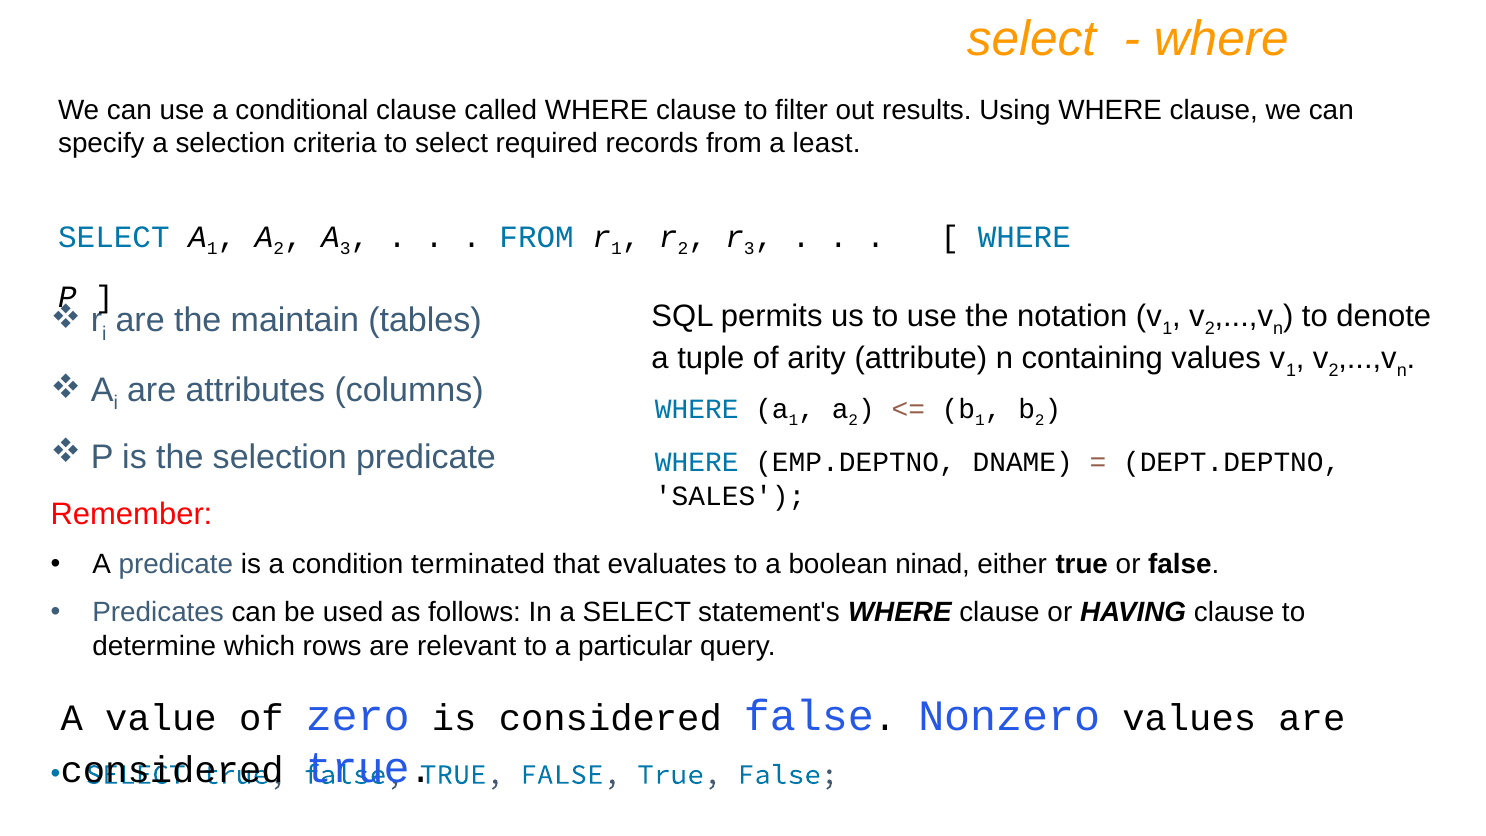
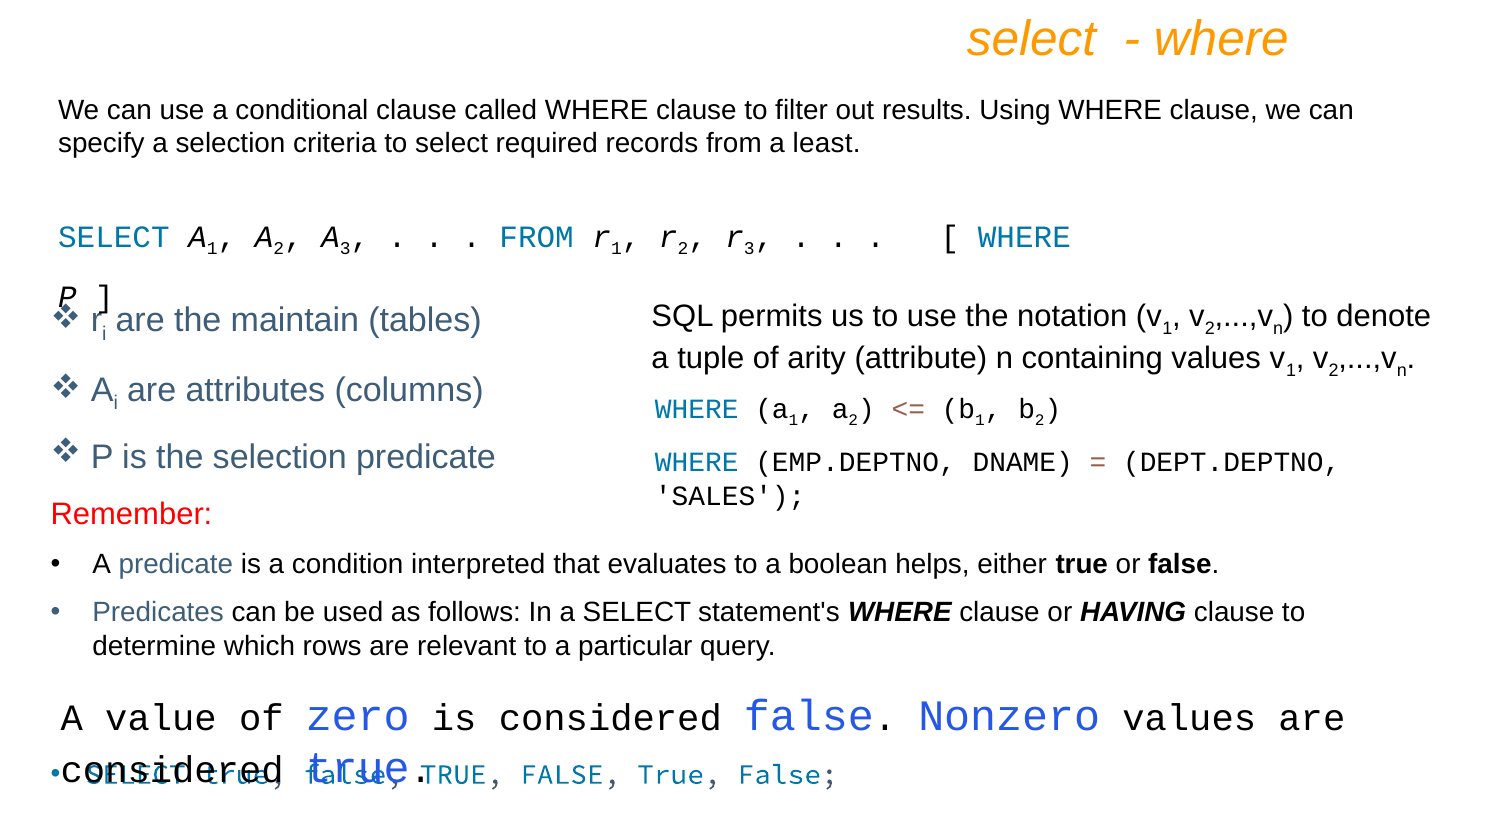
terminated: terminated -> interpreted (478, 564)
ninad: ninad -> helps (933, 564)
